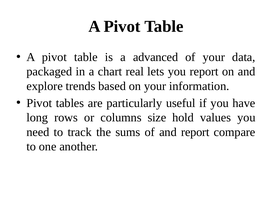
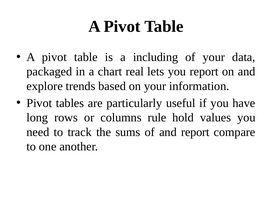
advanced: advanced -> including (156, 57)
size: size -> rule (157, 118)
